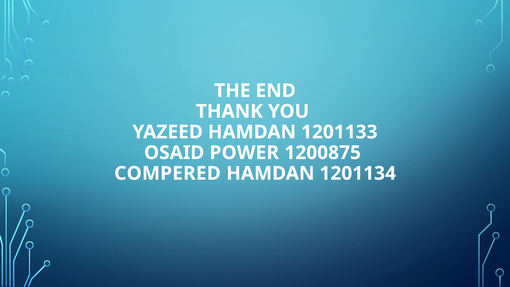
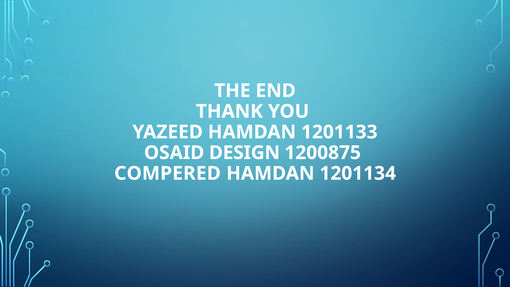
POWER: POWER -> DESIGN (244, 153)
